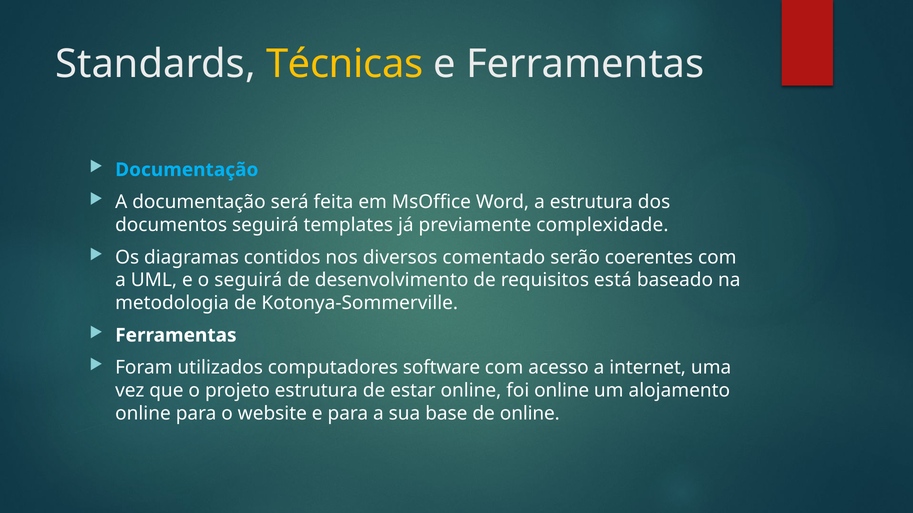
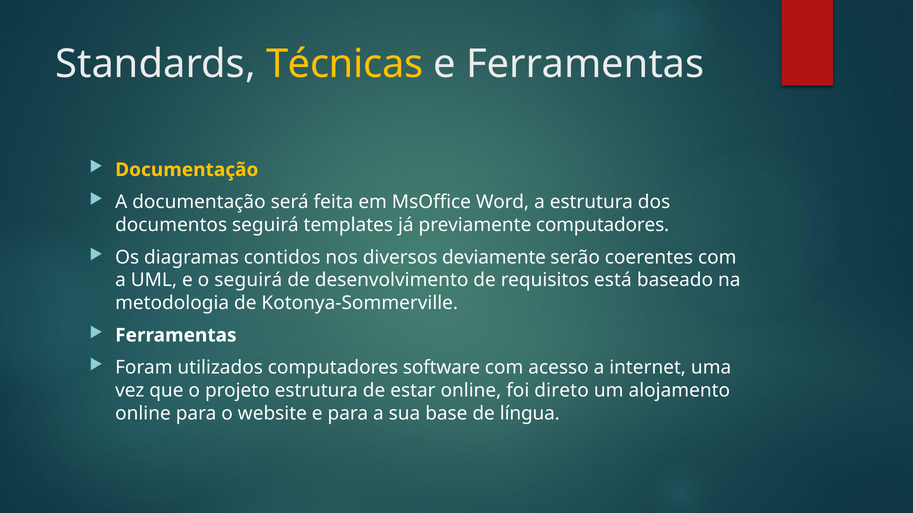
Documentação colour: light blue -> yellow (187, 170)
previamente complexidade: complexidade -> computadores (603, 225)
comentado: comentado -> deviamente (494, 258)
foi online: online -> direto (562, 391)
de online: online -> língua (530, 414)
